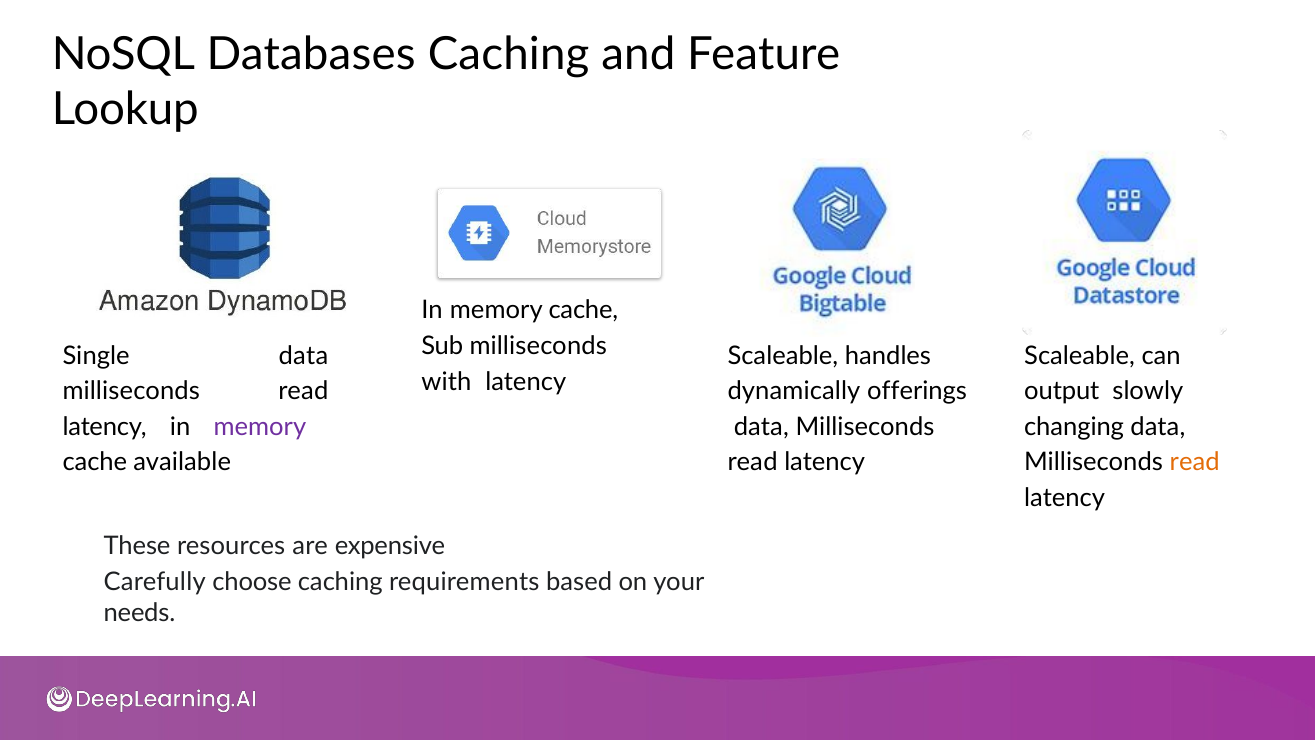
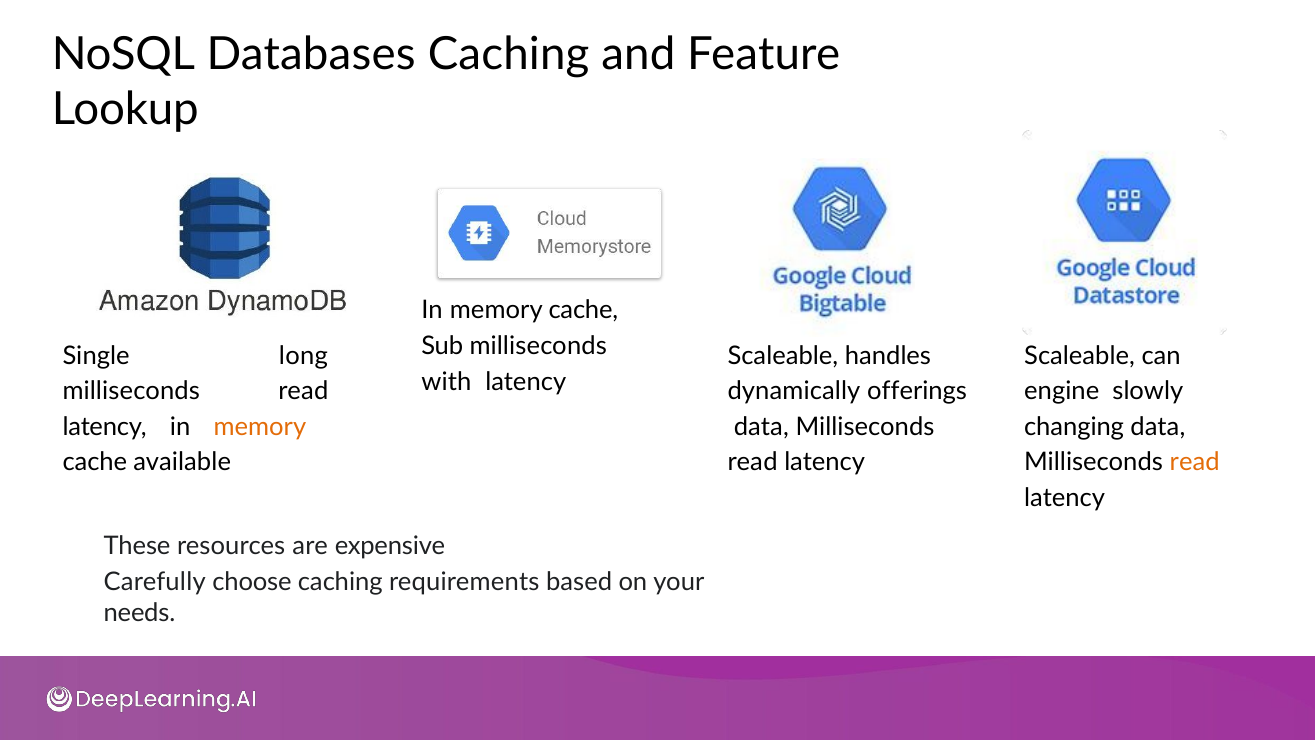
Single data: data -> long (303, 356)
output: output -> engine (1062, 391)
memory colour: purple -> orange (260, 427)
